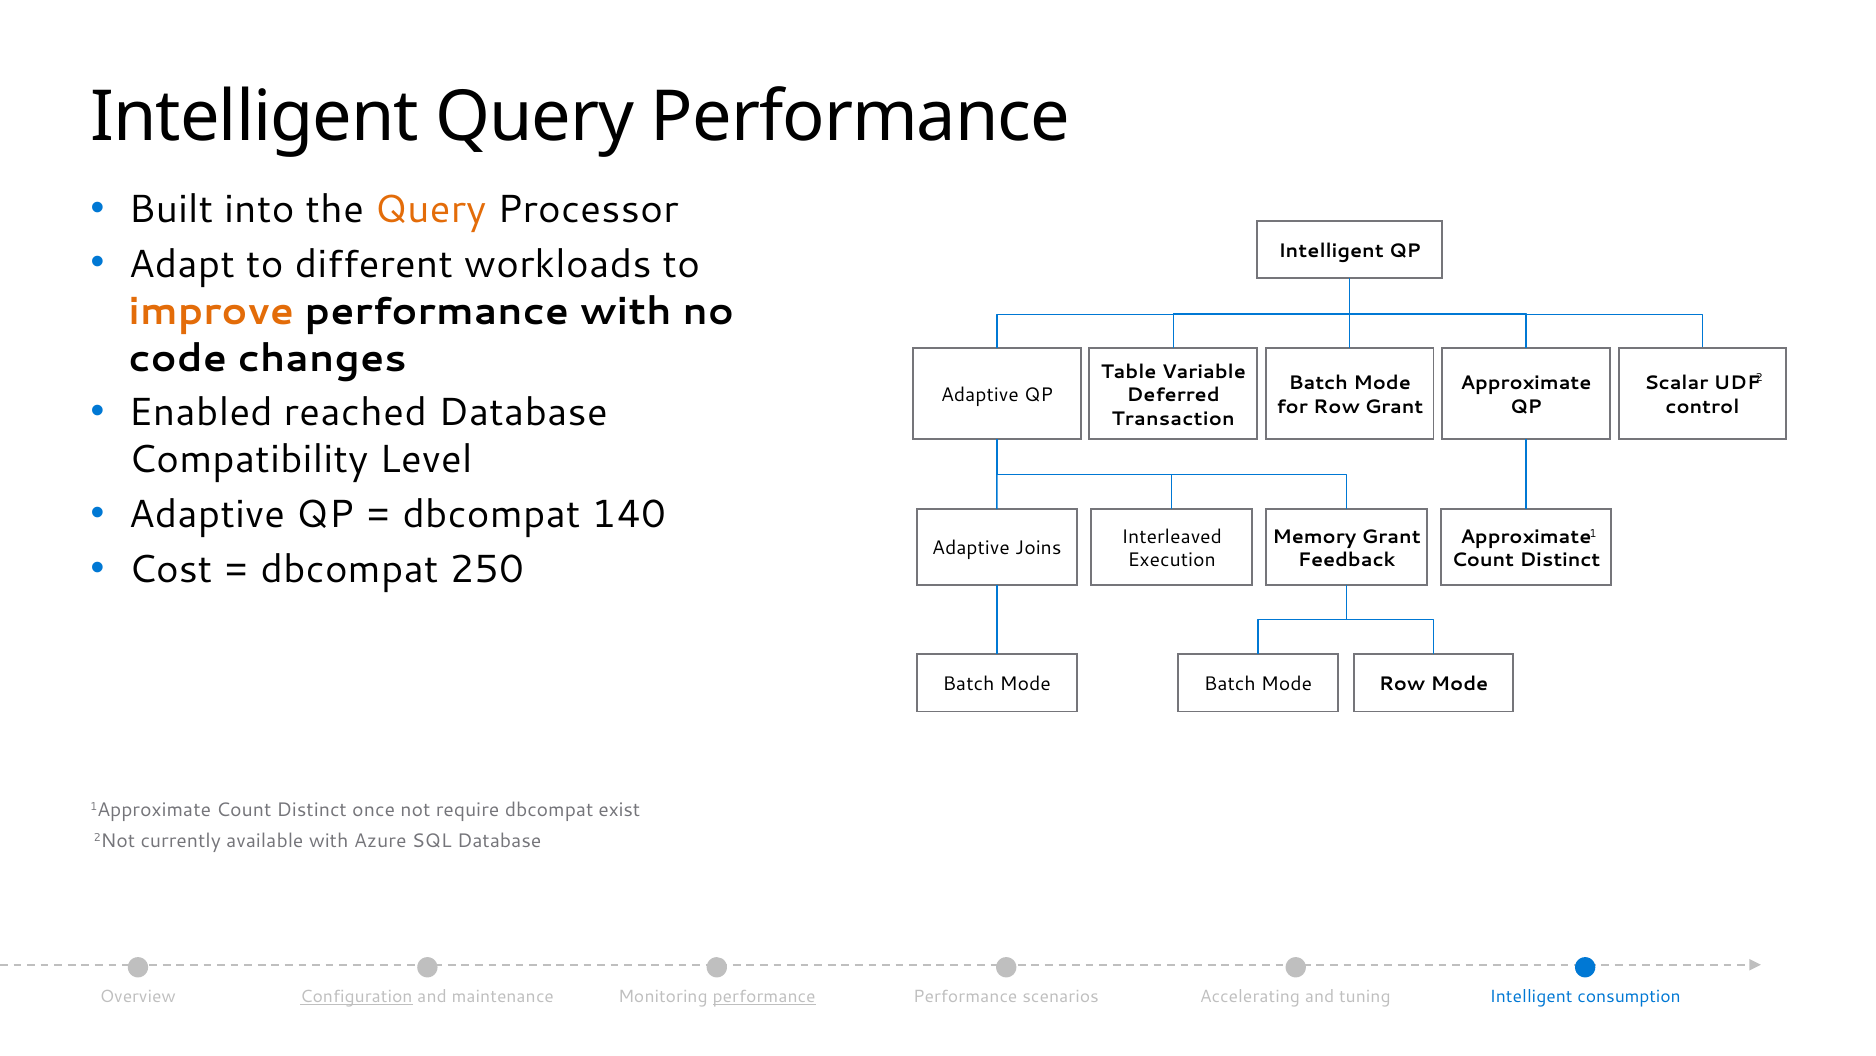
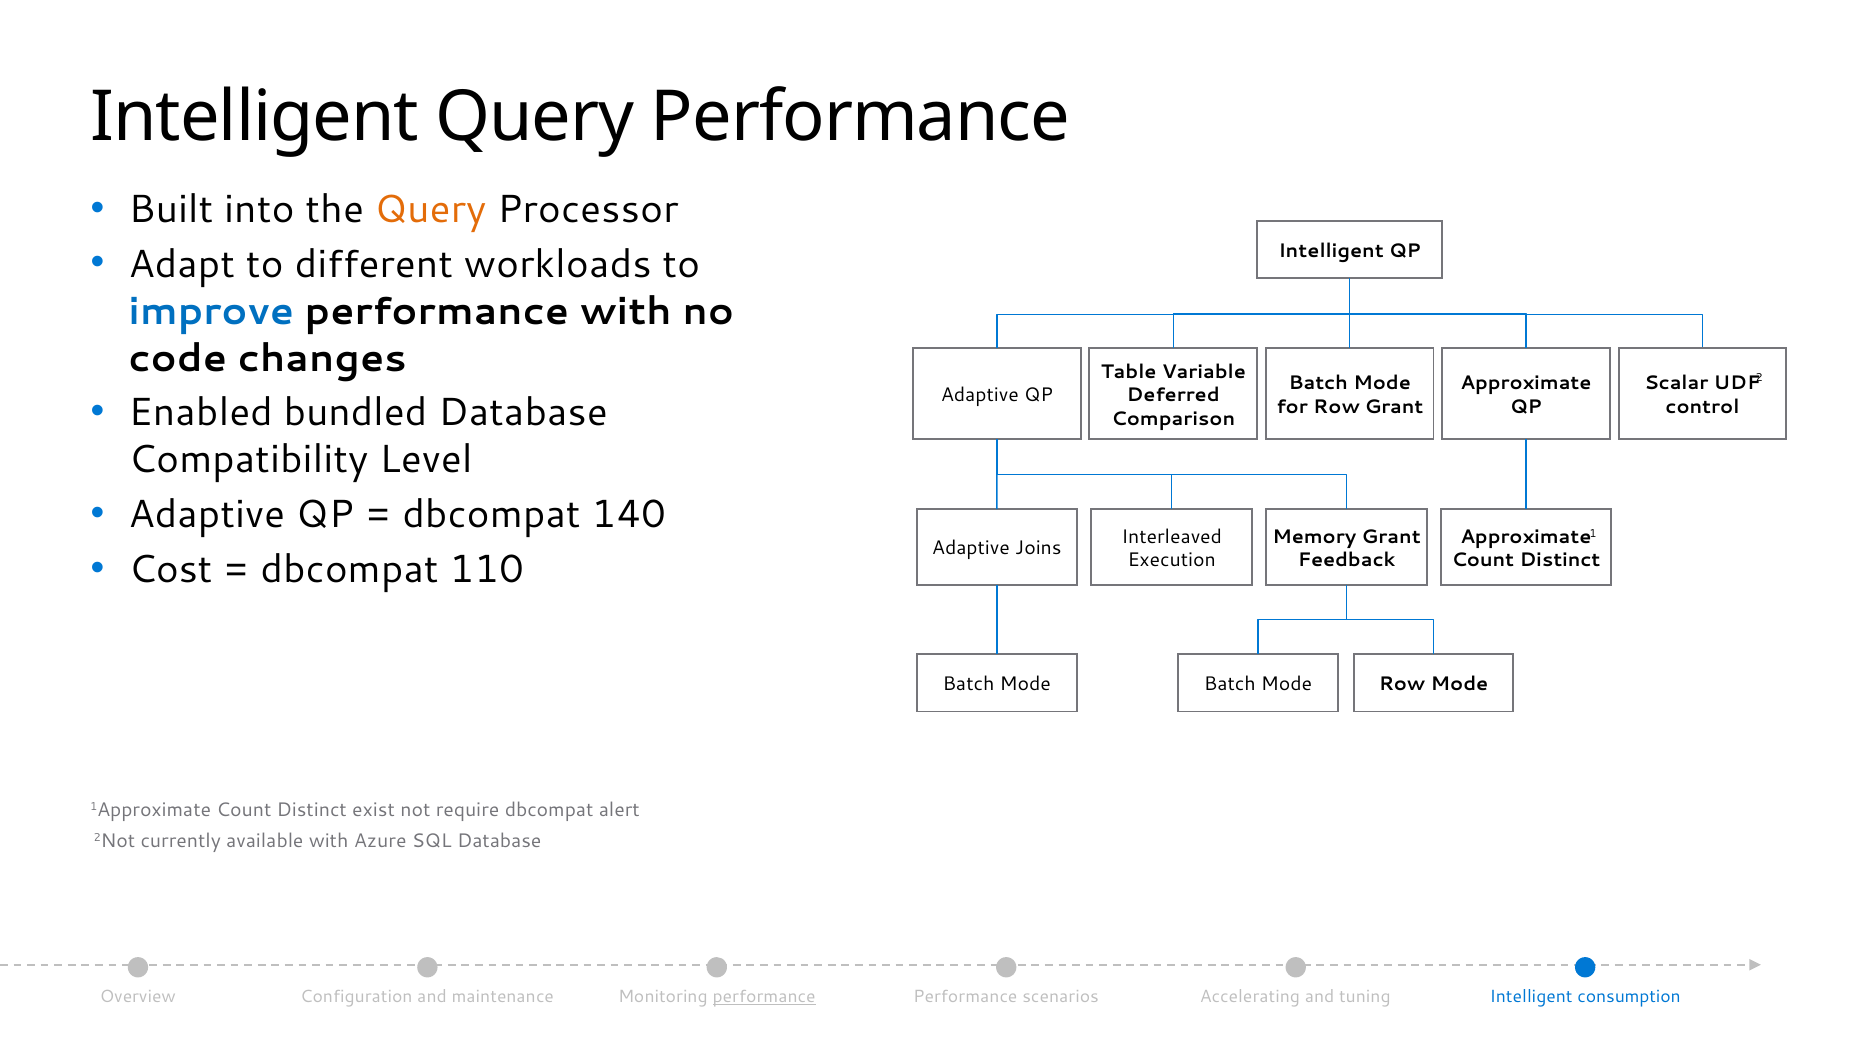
improve colour: orange -> blue (211, 311)
reached: reached -> bundled (356, 413)
Transaction: Transaction -> Comparison (1173, 418)
250: 250 -> 110 (487, 569)
once: once -> exist (374, 810)
exist: exist -> alert (619, 810)
Configuration underline: present -> none (356, 996)
